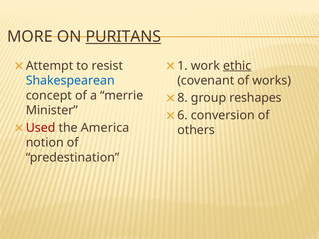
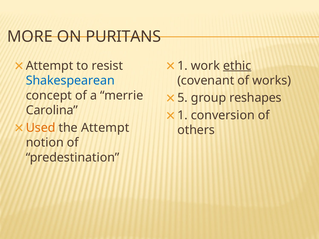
PURITANS underline: present -> none (123, 37)
8: 8 -> 5 (183, 98)
Minister: Minister -> Carolina (52, 110)
6: 6 -> 1 (183, 115)
Used colour: red -> orange (41, 128)
the America: America -> Attempt (105, 128)
